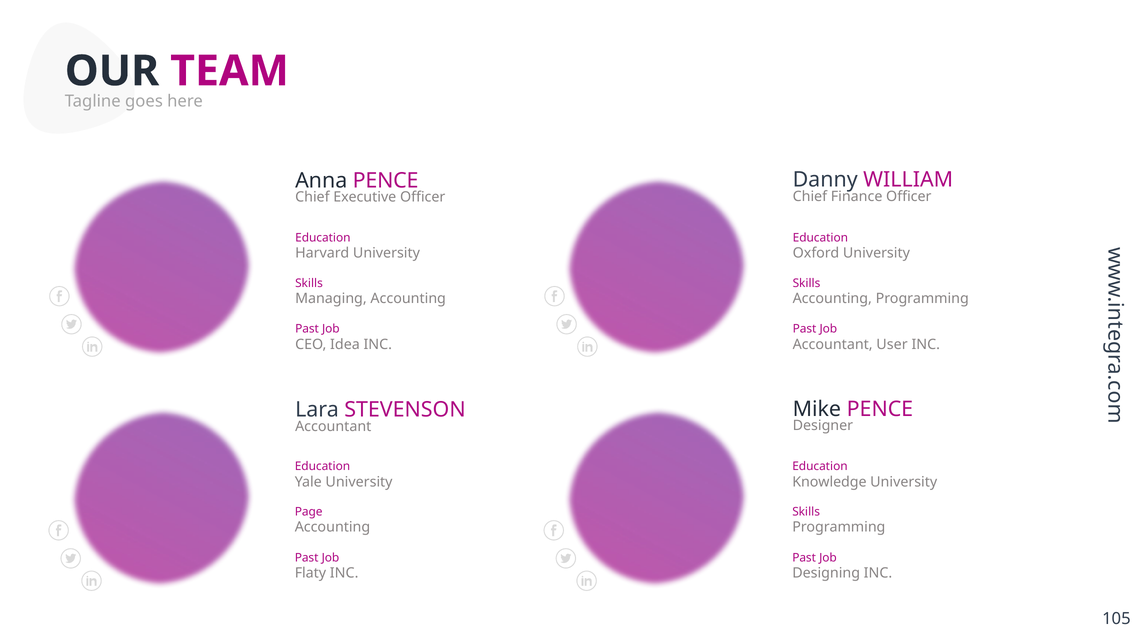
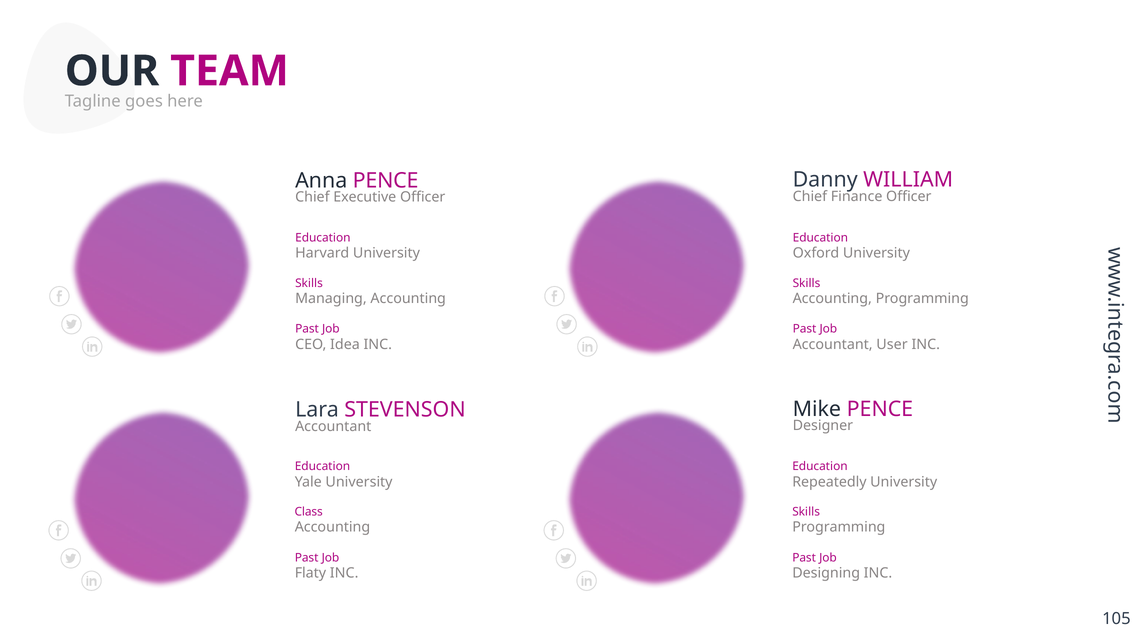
Knowledge: Knowledge -> Repeatedly (829, 482)
Page: Page -> Class (309, 512)
